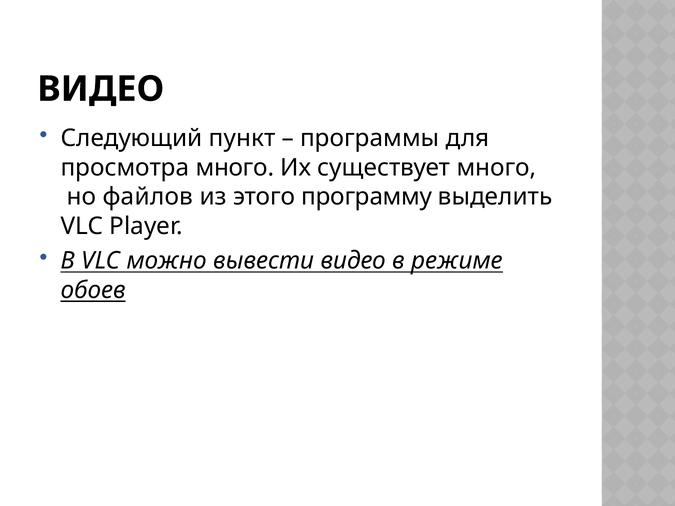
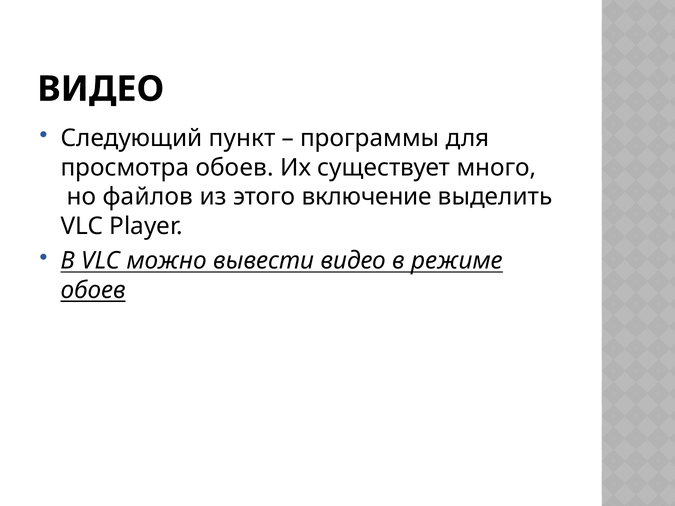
просмотра много: много -> обоев (235, 168)
программу: программу -> включение (367, 197)
